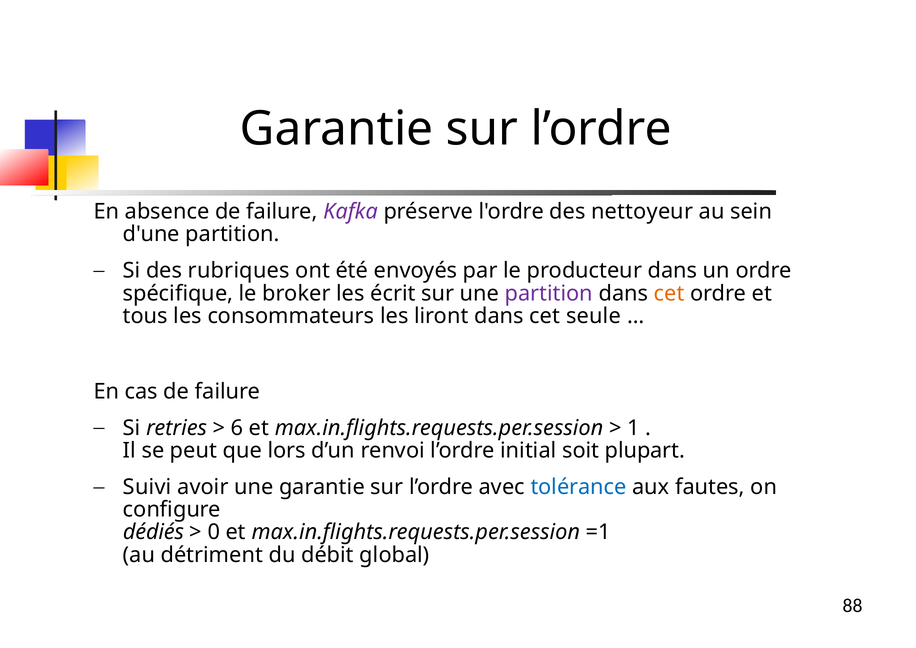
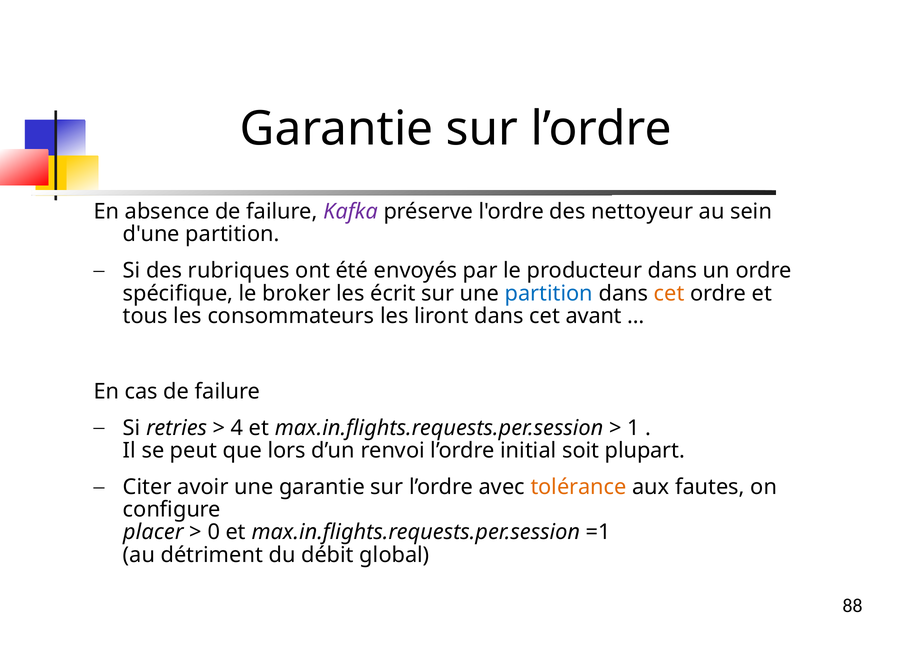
partition colour: purple -> blue (549, 293)
seule: seule -> avant (594, 316)
6: 6 -> 4 (237, 428)
Suivi: Suivi -> Citer (147, 487)
tolérance colour: blue -> orange (579, 487)
dédiés: dédiés -> placer (153, 532)
